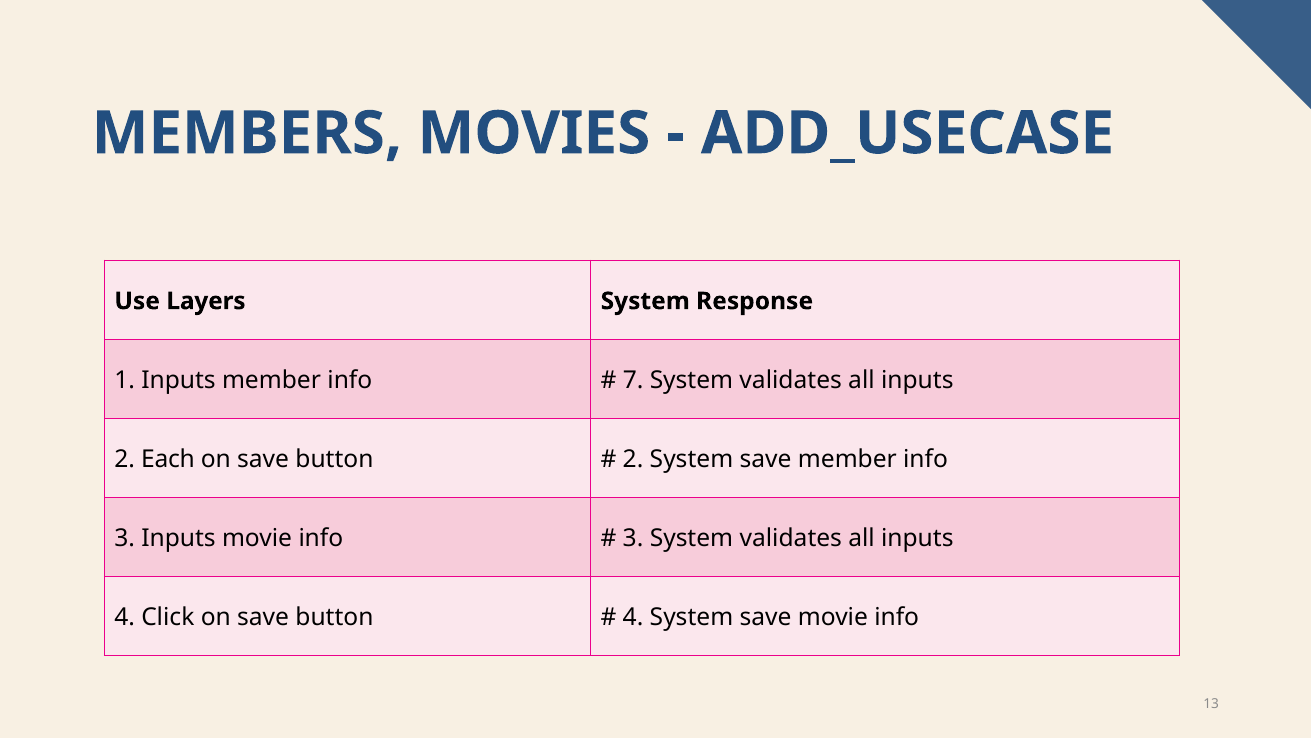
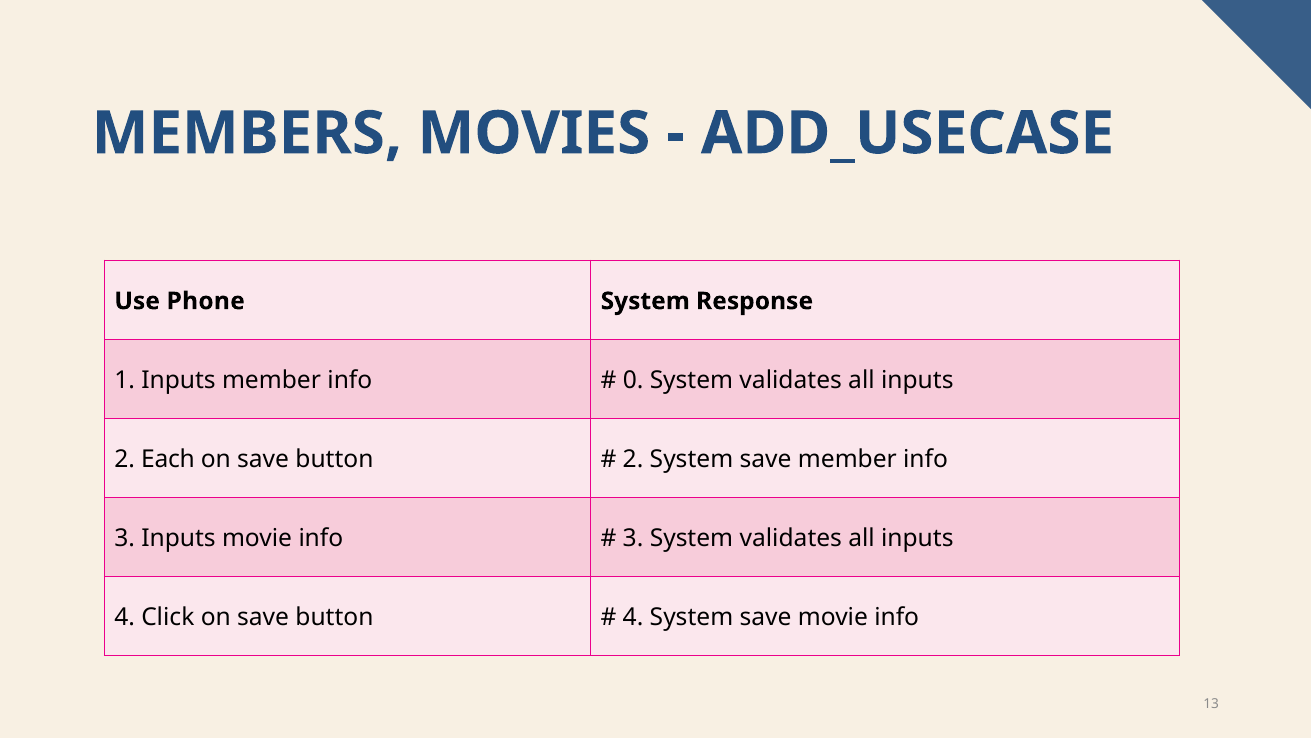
Layers: Layers -> Phone (206, 301)
7: 7 -> 0 (633, 380)
